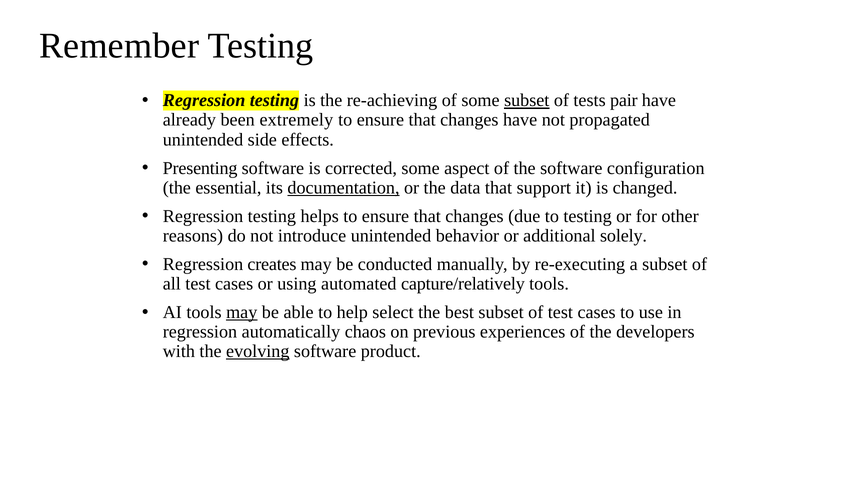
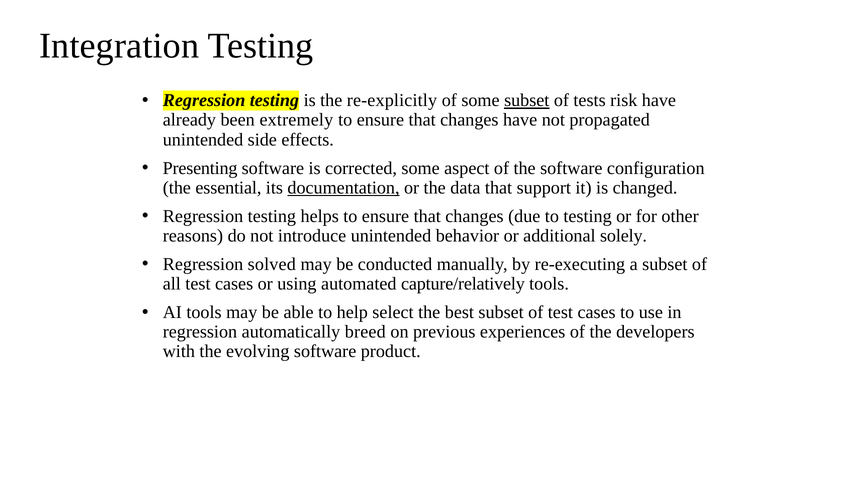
Remember: Remember -> Integration (119, 46)
re-achieving: re-achieving -> re-explicitly (392, 101)
pair: pair -> risk (624, 101)
creates: creates -> solved (272, 264)
may underline: present -> none (242, 313)
chaos: chaos -> breed (365, 332)
evolving underline: present -> none (258, 352)
